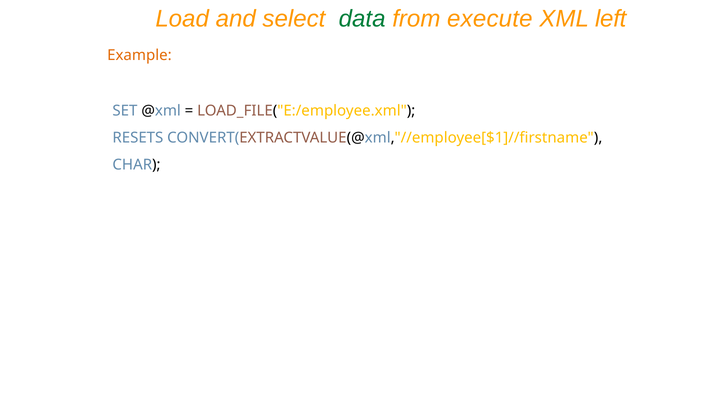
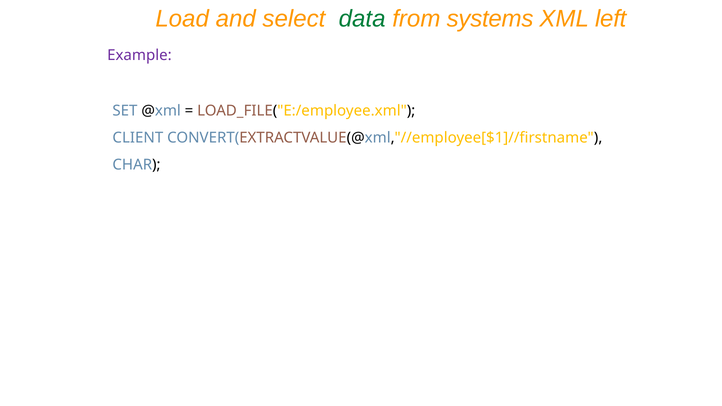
execute: execute -> systems (490, 19)
Example colour: orange -> purple (139, 55)
RESETS: RESETS -> CLIENT (138, 138)
